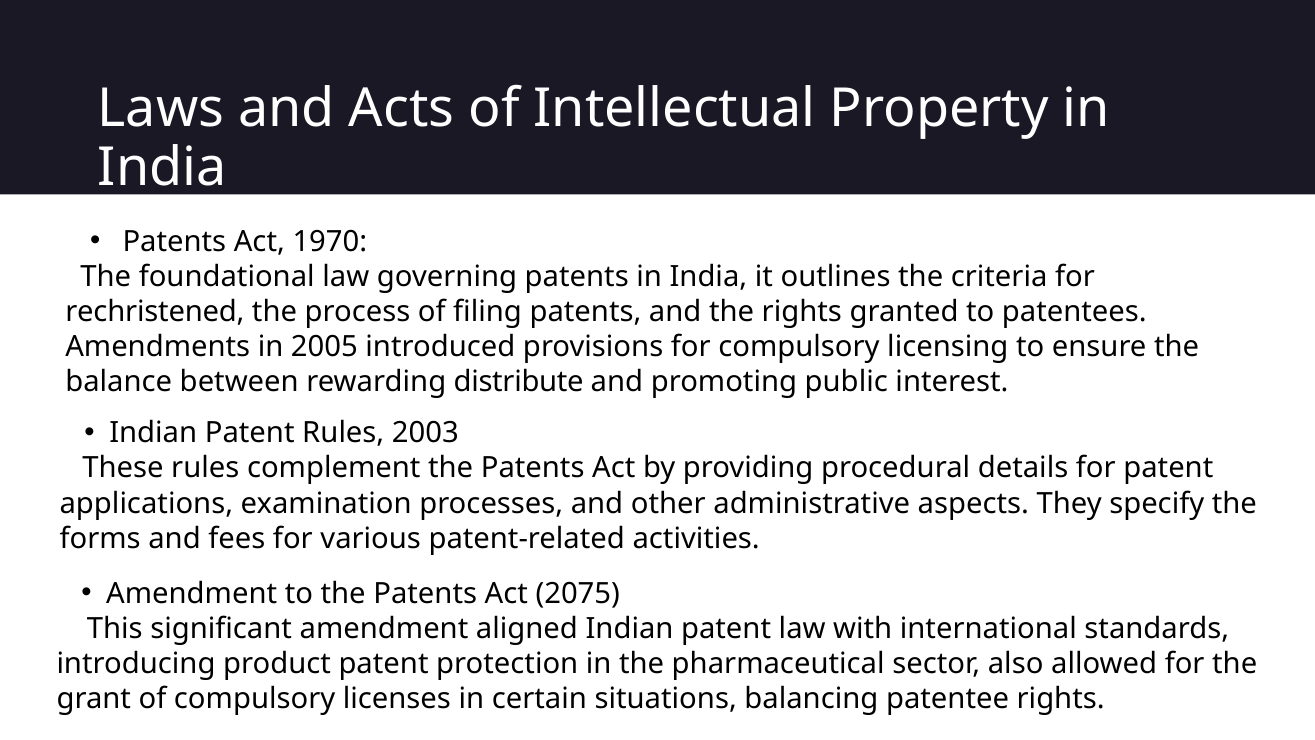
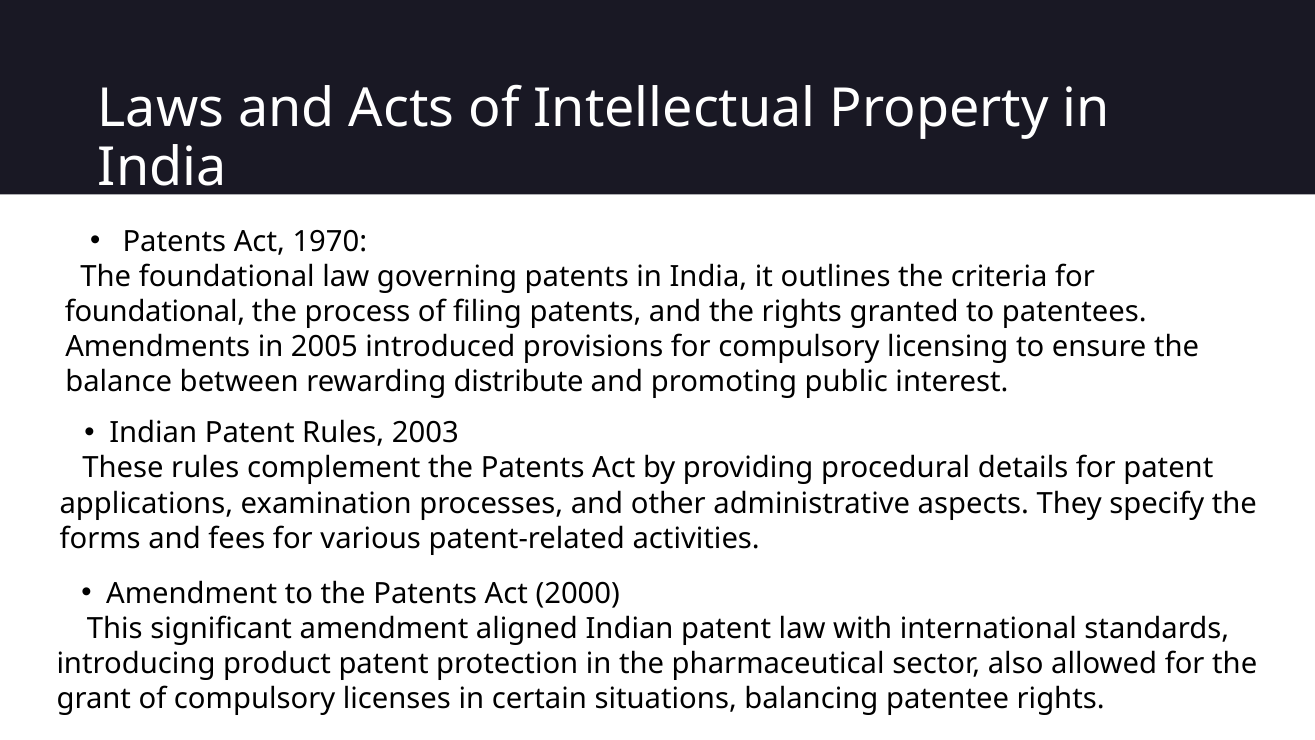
rechristened: rechristened -> foundational (155, 312)
2075: 2075 -> 2000 (578, 593)
